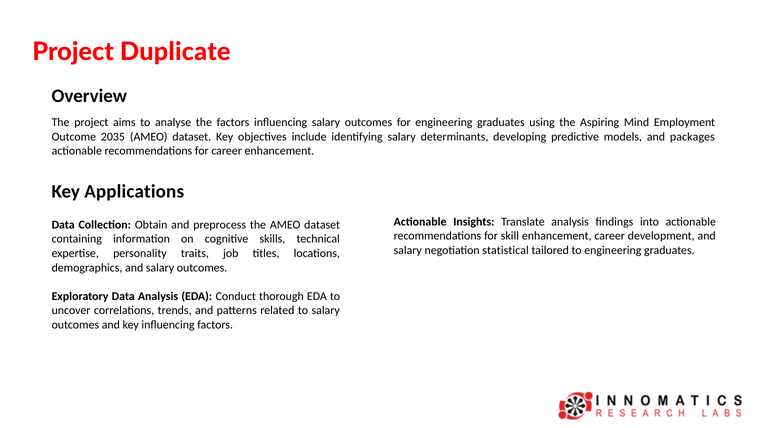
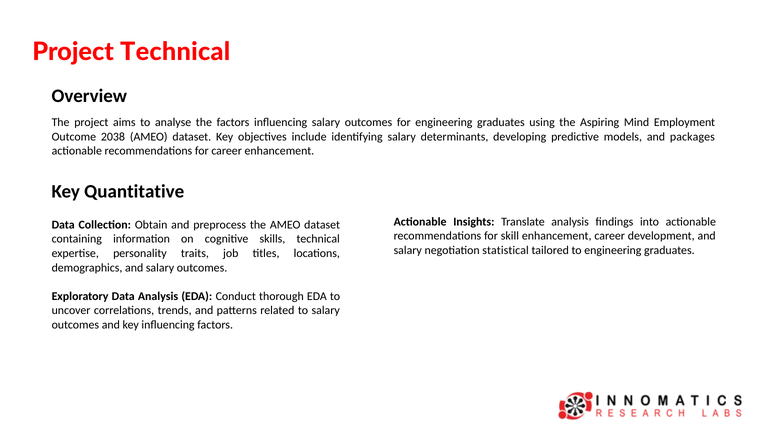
Project Duplicate: Duplicate -> Technical (175, 52)
2035: 2035 -> 2038 (113, 136)
Applications: Applications -> Quantitative (134, 191)
